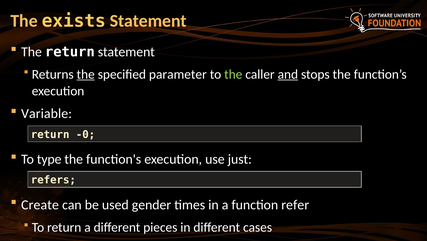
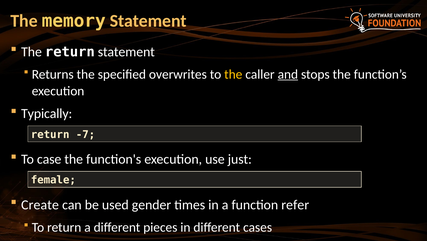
exists: exists -> memory (74, 21)
the underline: present -> none (86, 74)
parameter: parameter -> overwrites (178, 74)
the colour: light green -> yellow (233, 74)
Variable: Variable -> Typically (47, 113)
-0: -0 -> -7 (85, 134)
type: type -> case (49, 159)
refers: refers -> female (53, 180)
